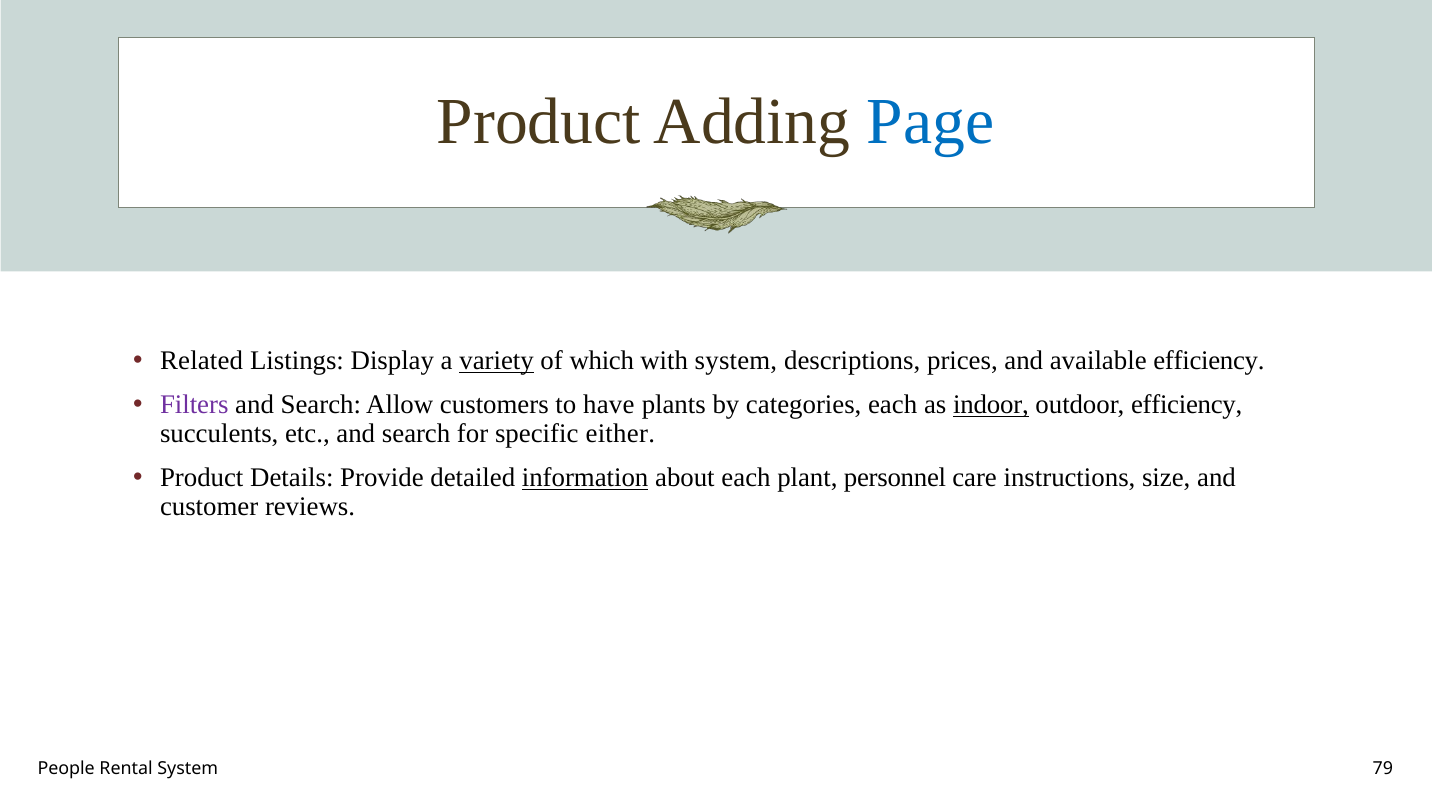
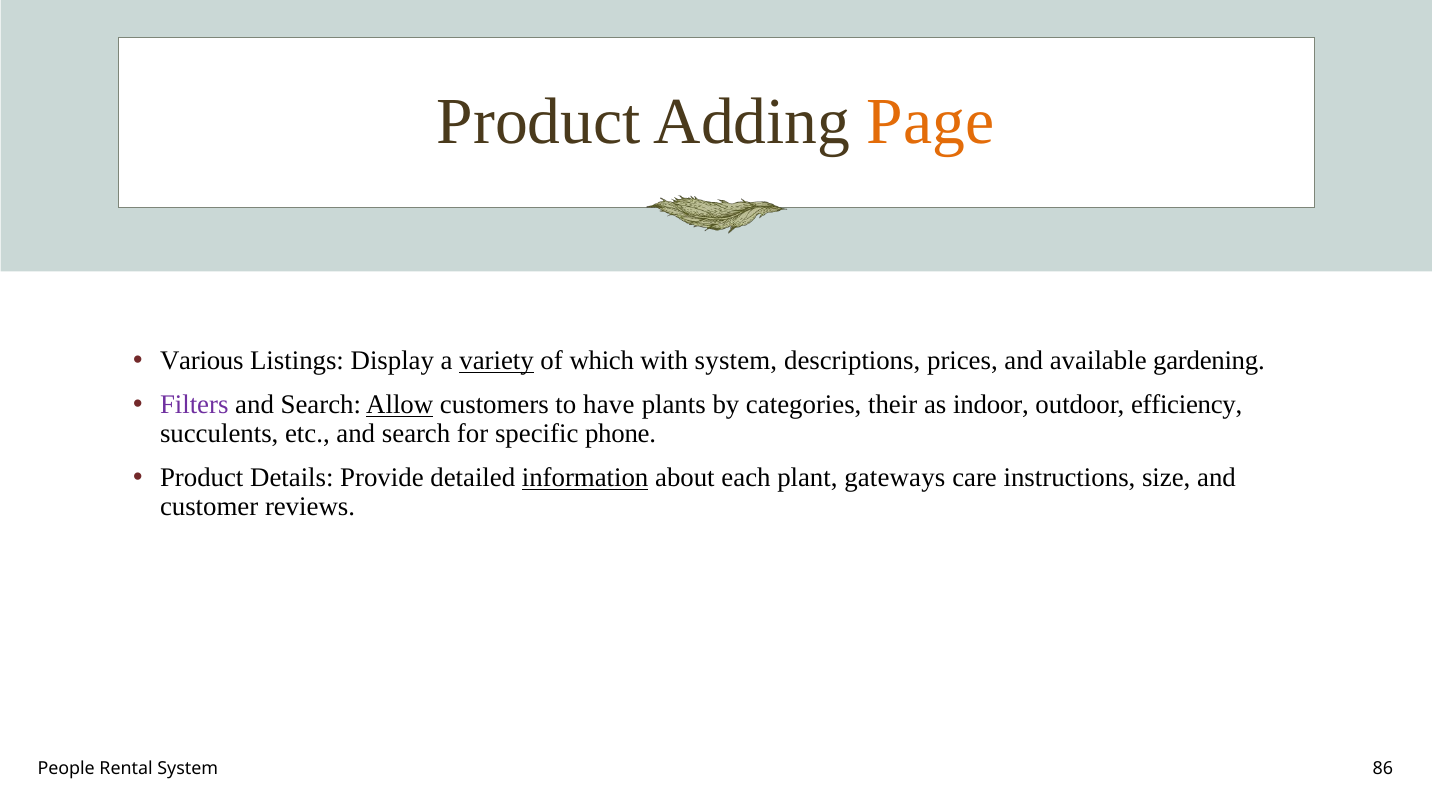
Page colour: blue -> orange (930, 122)
Related: Related -> Various (202, 361)
available efficiency: efficiency -> gardening (1209, 361)
Allow underline: none -> present (400, 405)
categories each: each -> their (893, 405)
indoor underline: present -> none (991, 405)
either: either -> phone (621, 434)
personnel: personnel -> gateways (895, 478)
79: 79 -> 86 (1383, 768)
